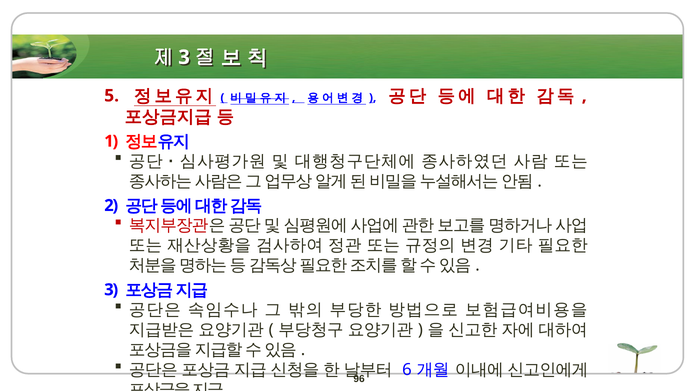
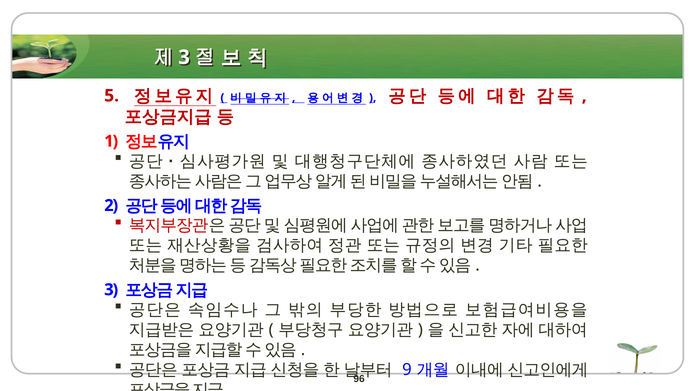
6: 6 -> 9 (407, 370)
